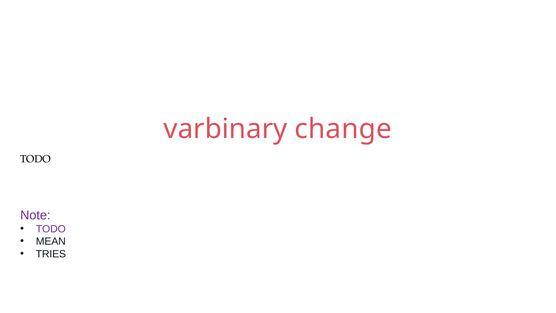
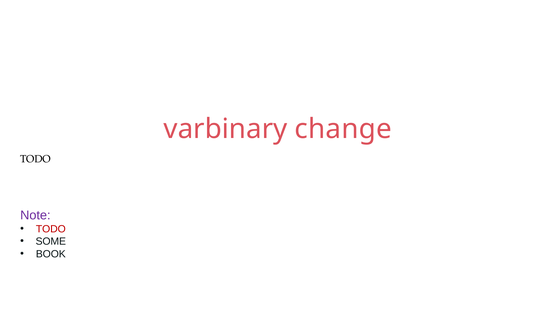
TODO colour: purple -> red (51, 229)
MEAN: MEAN -> SOME (51, 241)
TRIES: TRIES -> BOOK (51, 254)
